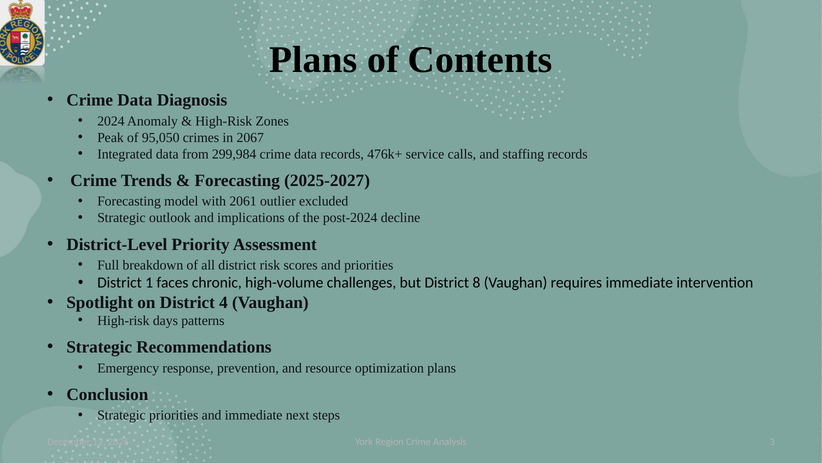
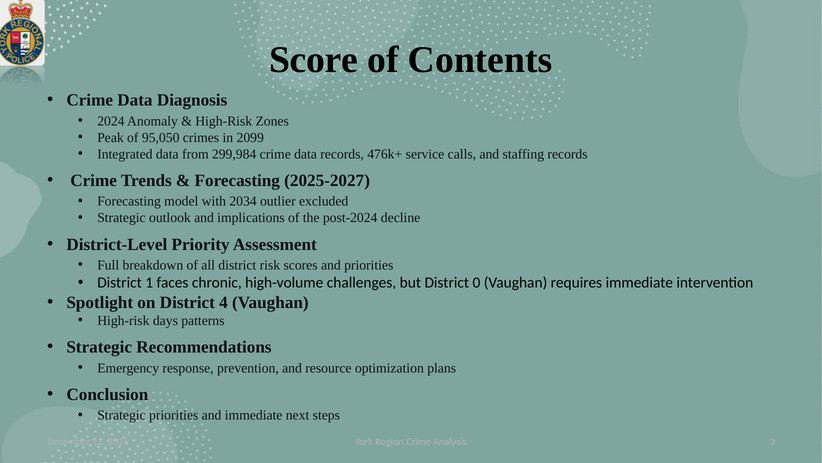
Plans: Plans -> Score (314, 60)
2067: 2067 -> 2099 (250, 137)
2061: 2061 -> 2034 (243, 201)
8: 8 -> 0 (476, 282)
